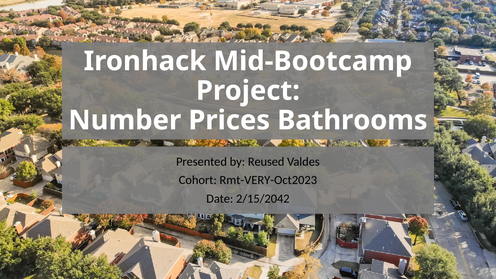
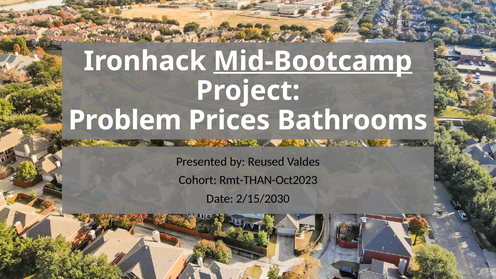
Mid-Bootcamp underline: none -> present (313, 61)
Number: Number -> Problem (125, 120)
Rmt-VERY-Oct2023: Rmt-VERY-Oct2023 -> Rmt-THAN-Oct2023 (268, 180)
2/15/2042: 2/15/2042 -> 2/15/2030 (263, 199)
